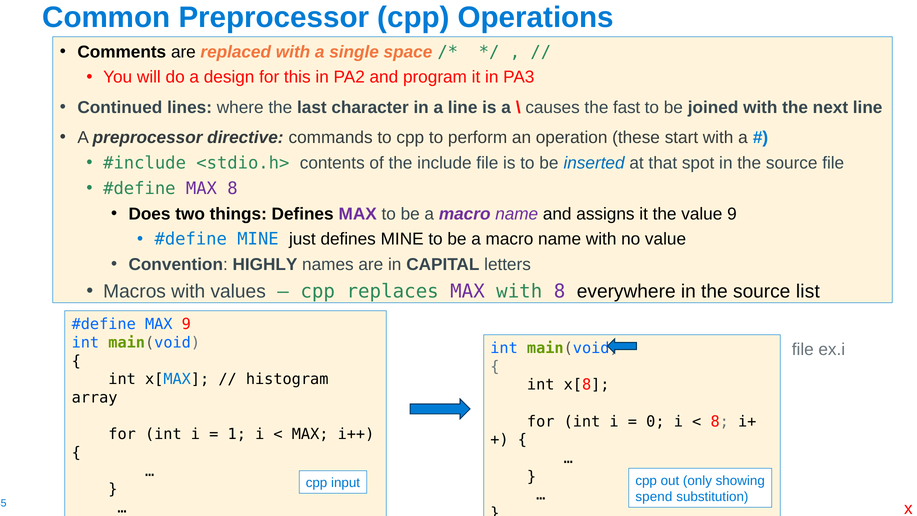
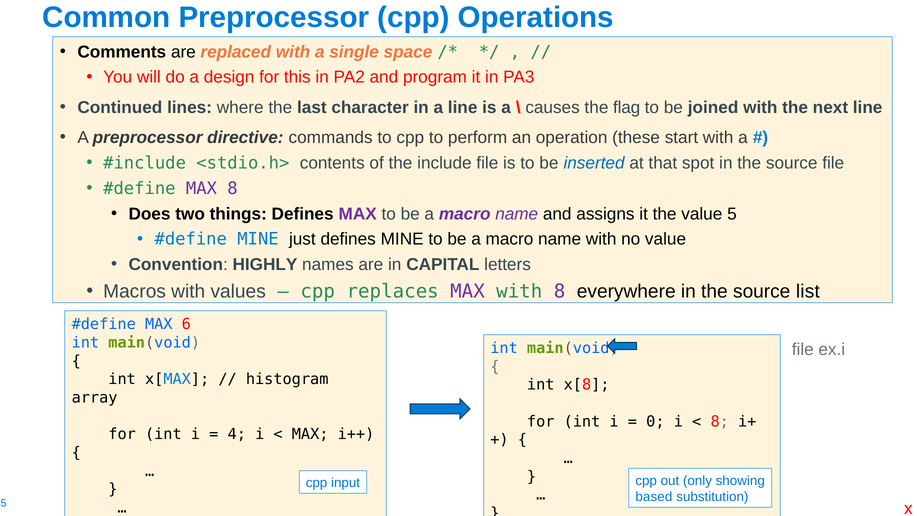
fast: fast -> flag (627, 107)
value 9: 9 -> 5 (732, 214)
MAX 9: 9 -> 6 (186, 324)
1: 1 -> 4 (237, 434)
spend: spend -> based (654, 496)
